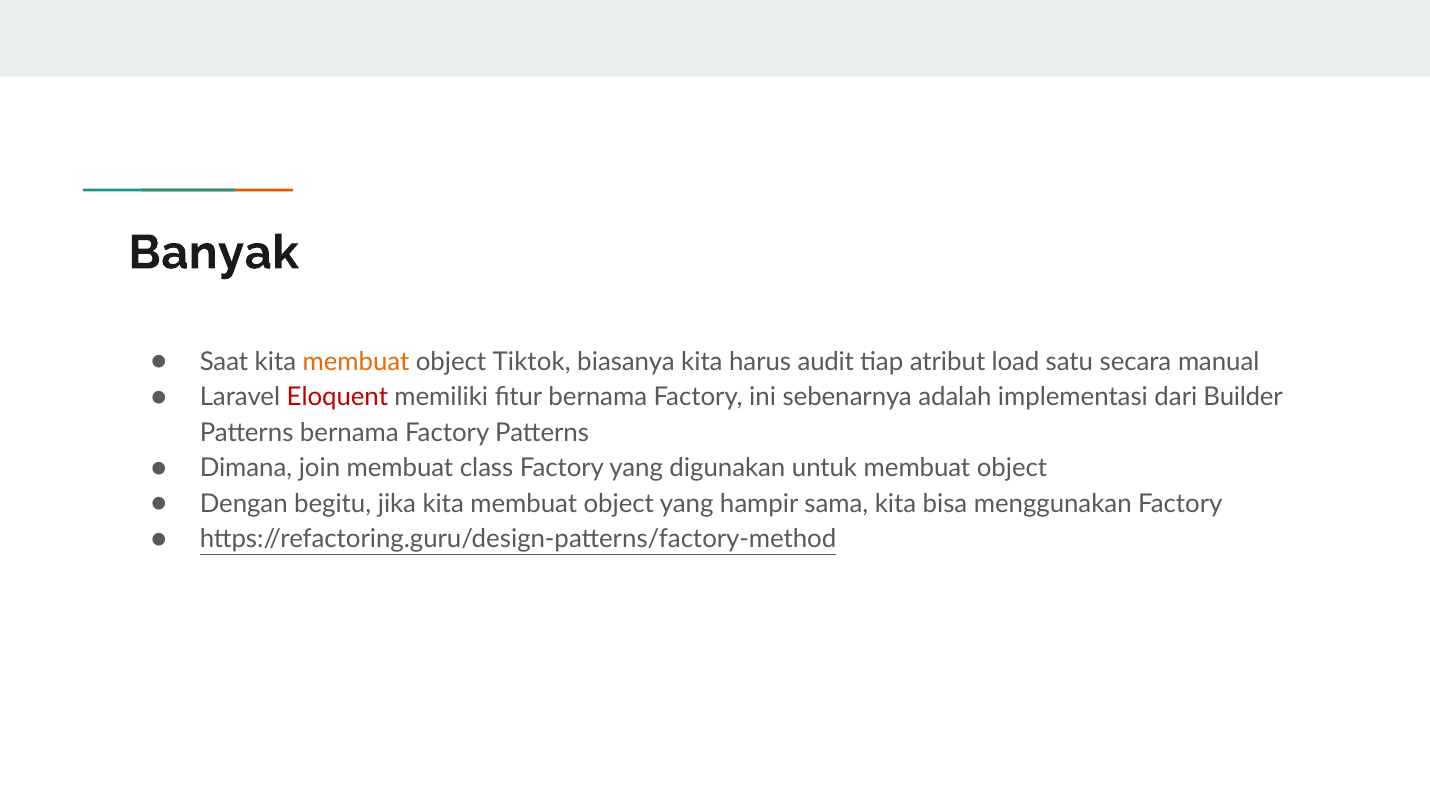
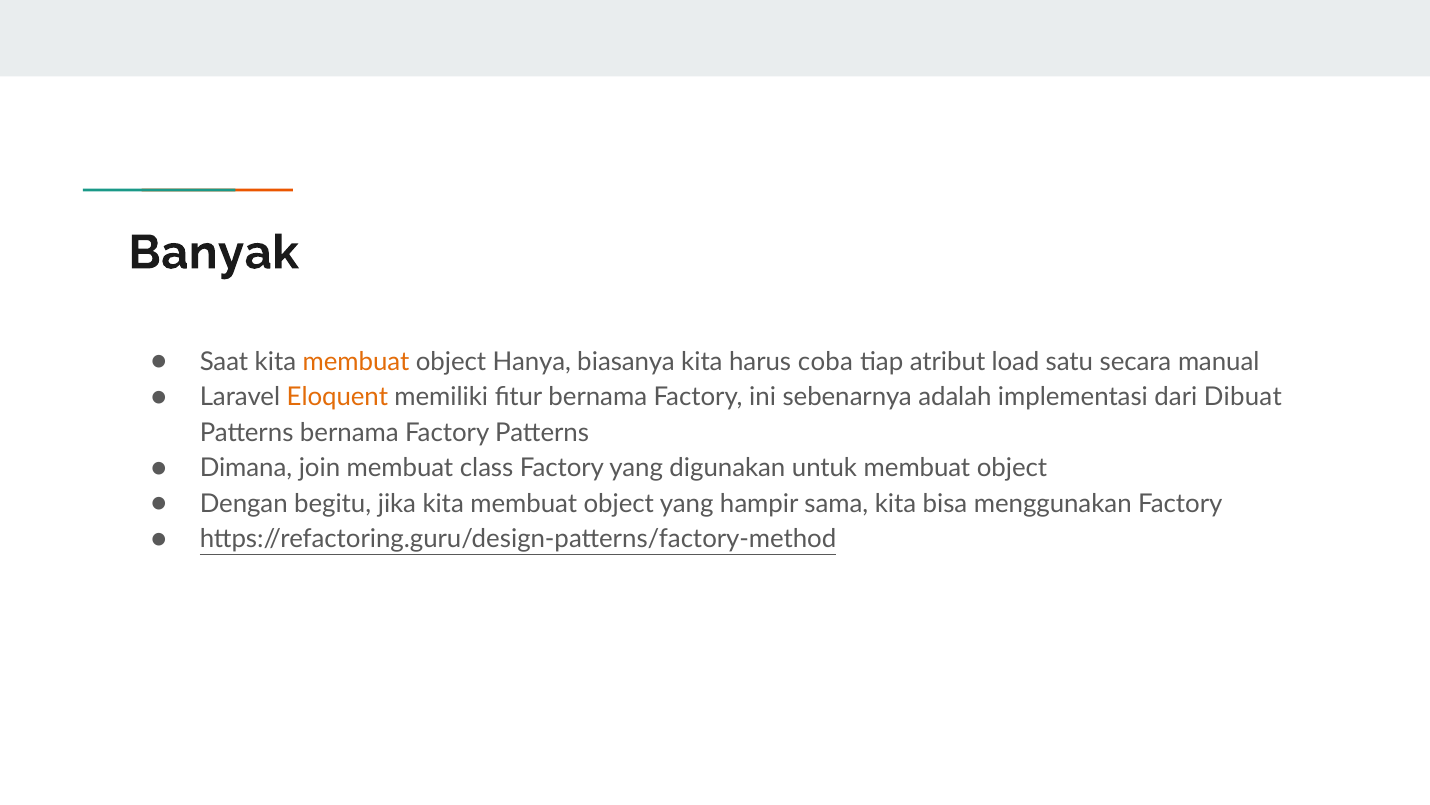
Tiktok: Tiktok -> Hanya (532, 361)
audit: audit -> coba (826, 361)
Eloquent colour: red -> orange (337, 397)
Builder: Builder -> Dibuat (1243, 397)
